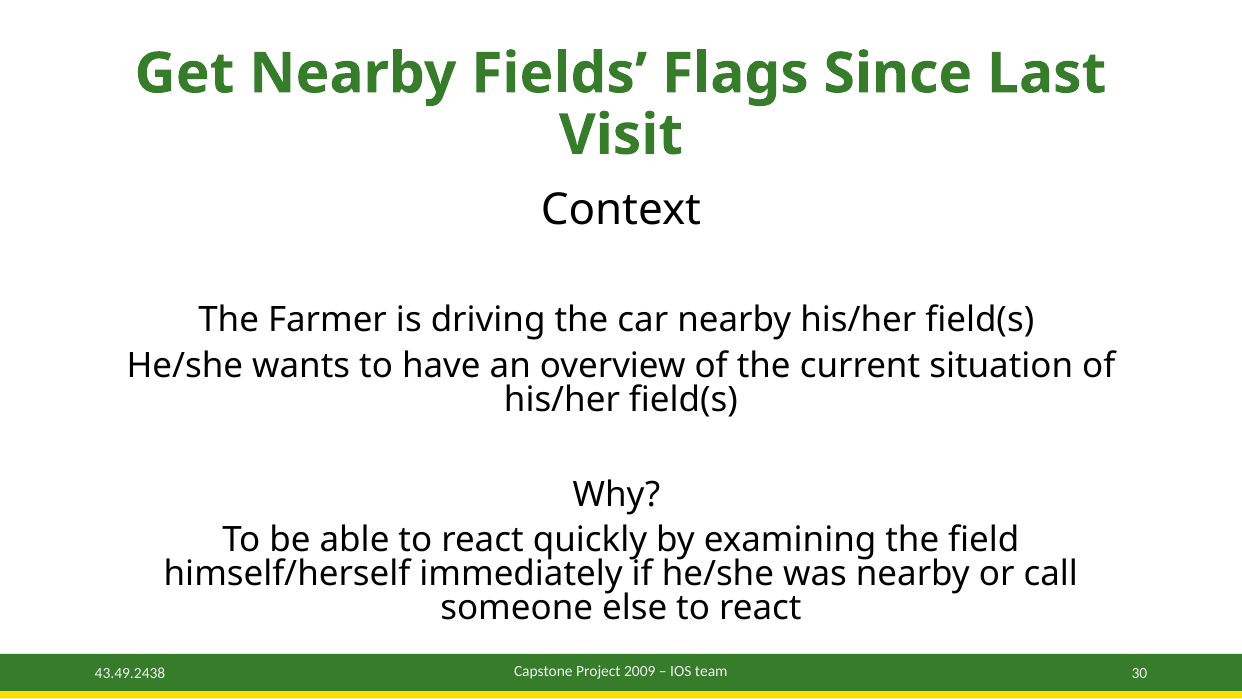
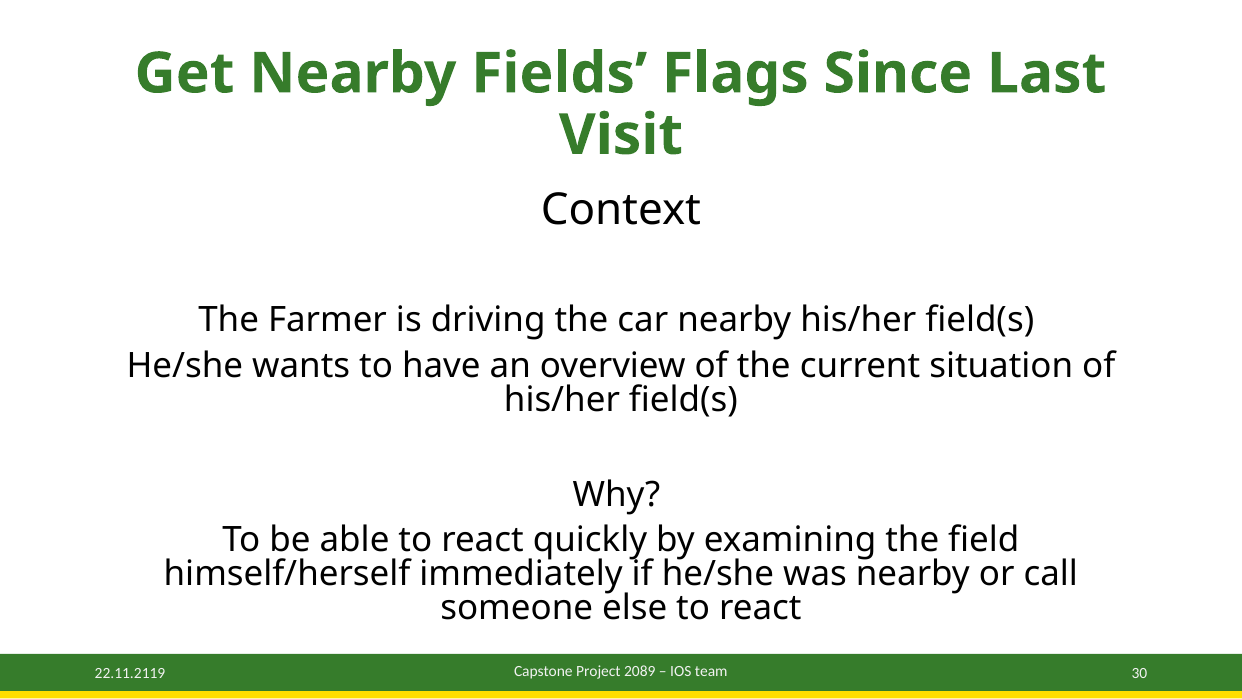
2009: 2009 -> 2089 (640, 671)
43.49.2438: 43.49.2438 -> 22.11.2119 (130, 673)
